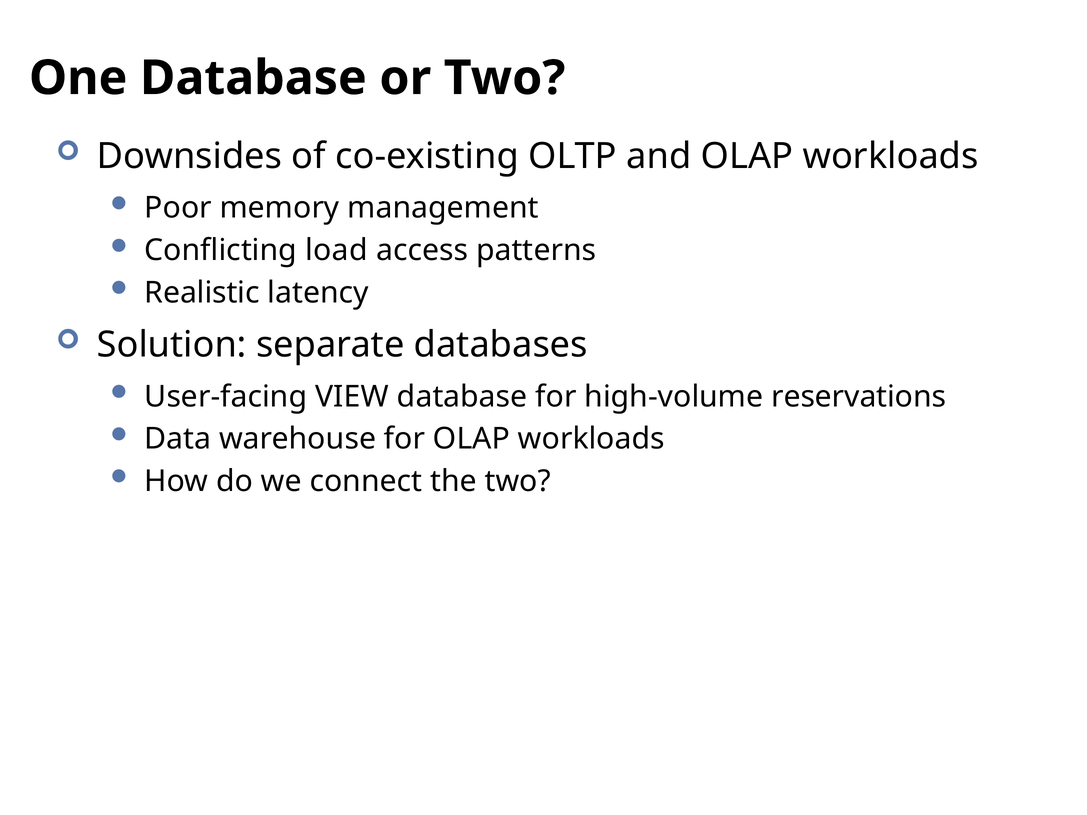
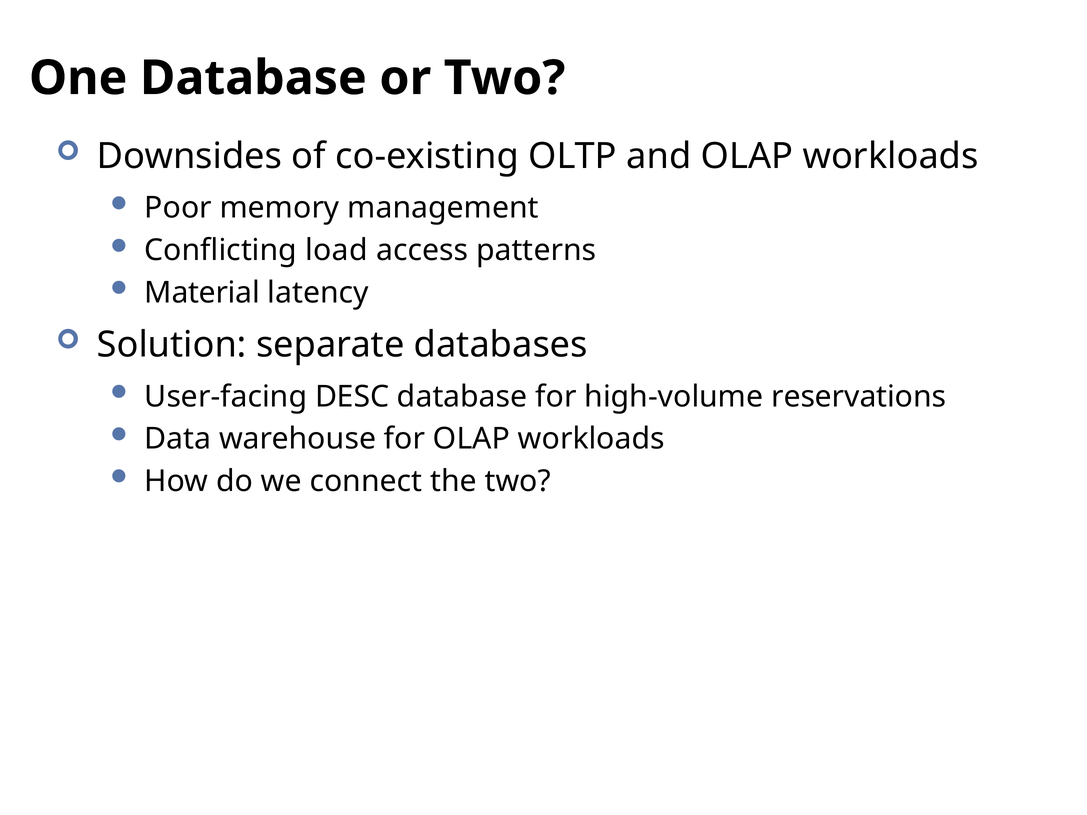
Realistic: Realistic -> Material (202, 293)
VIEW: VIEW -> DESC (352, 397)
